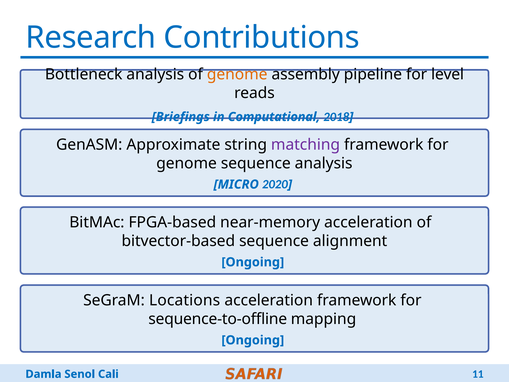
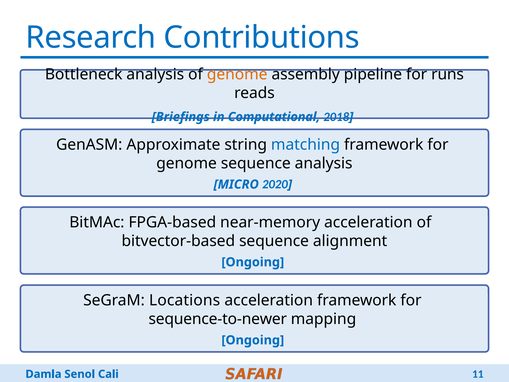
level: level -> runs (448, 74)
matching colour: purple -> blue (305, 145)
sequence-to-offline: sequence-to-offline -> sequence-to-newer (218, 319)
